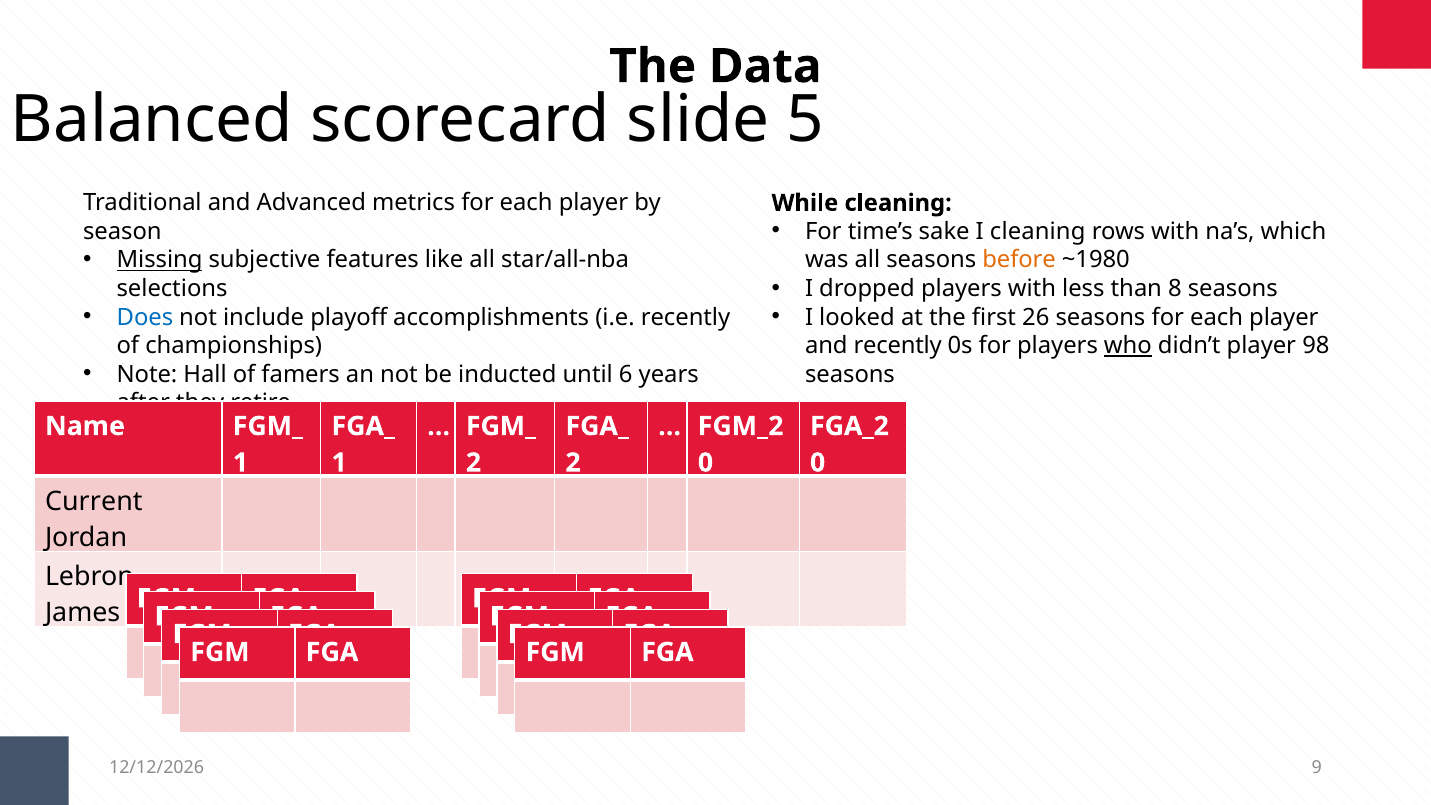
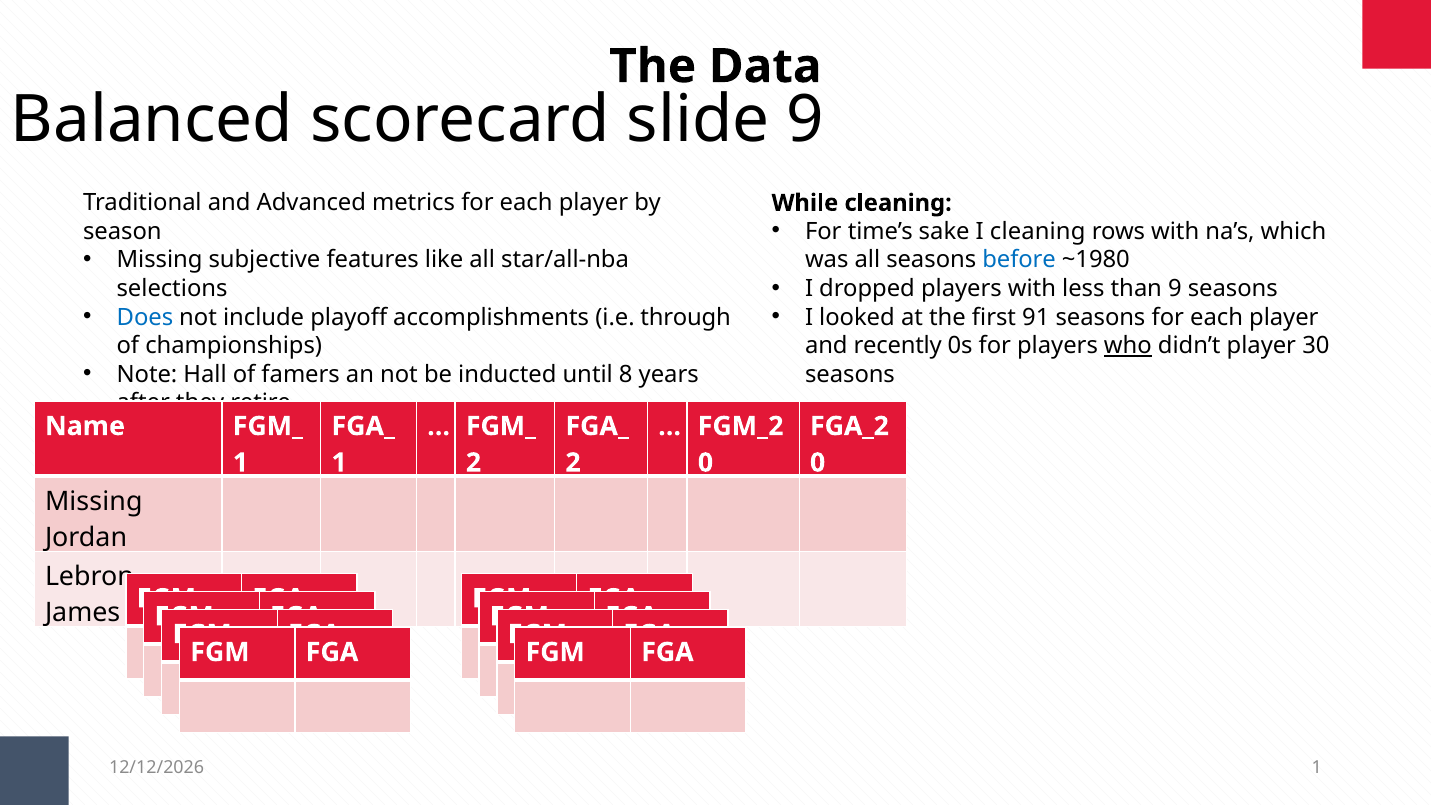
slide 5: 5 -> 9 (805, 120)
Missing underline: present -> none (160, 260)
before colour: orange -> blue (1019, 260)
than 8: 8 -> 9 (1175, 289)
i.e recently: recently -> through (686, 317)
26: 26 -> 91 (1036, 317)
98: 98 -> 30 (1316, 346)
6: 6 -> 8 (626, 374)
Current: Current -> Missing (94, 501)
9: 9 -> 1 (1317, 767)
